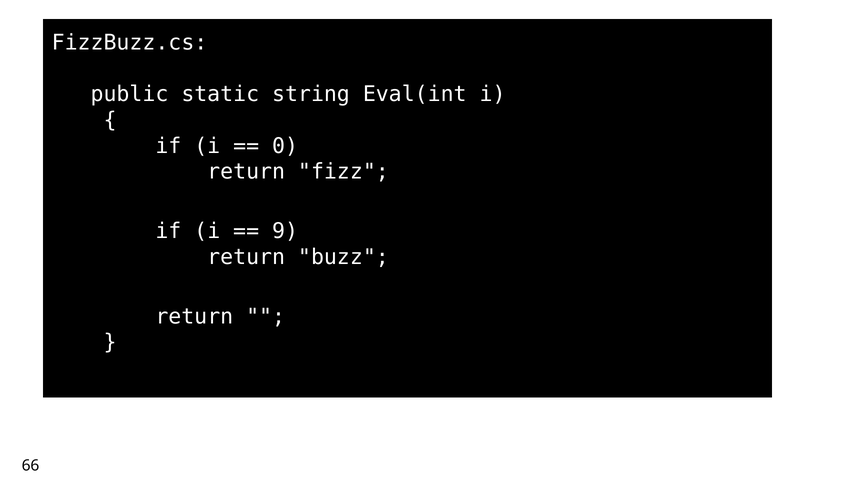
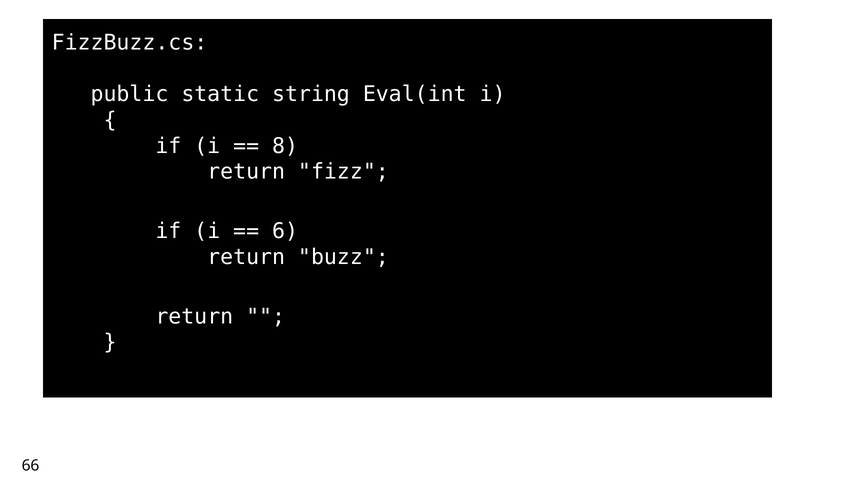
0: 0 -> 8 (285, 146)
9: 9 -> 6 (285, 231)
